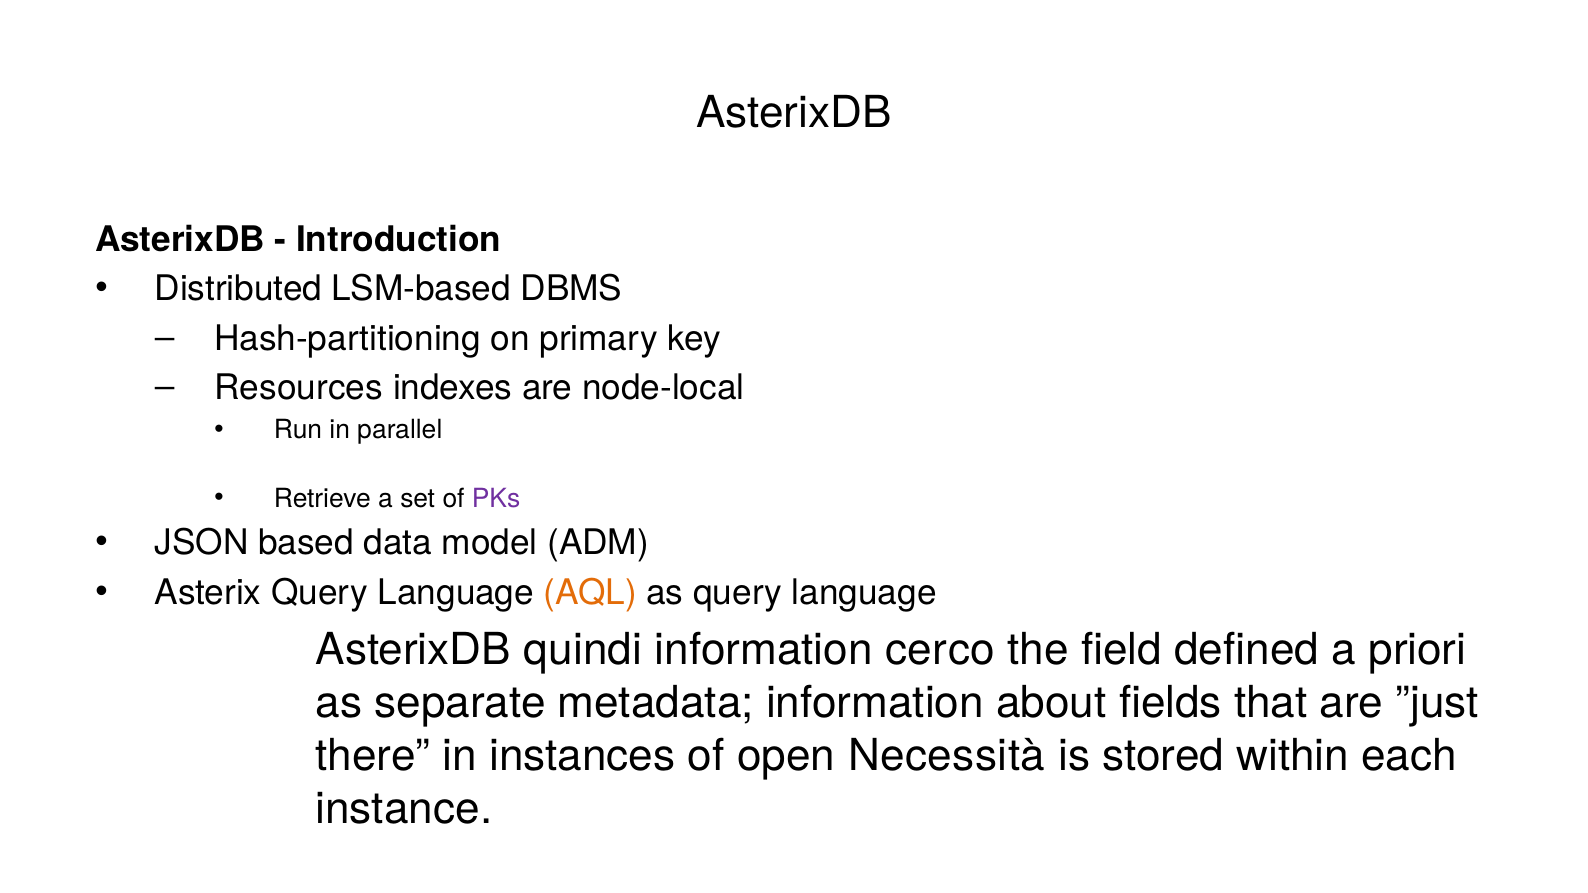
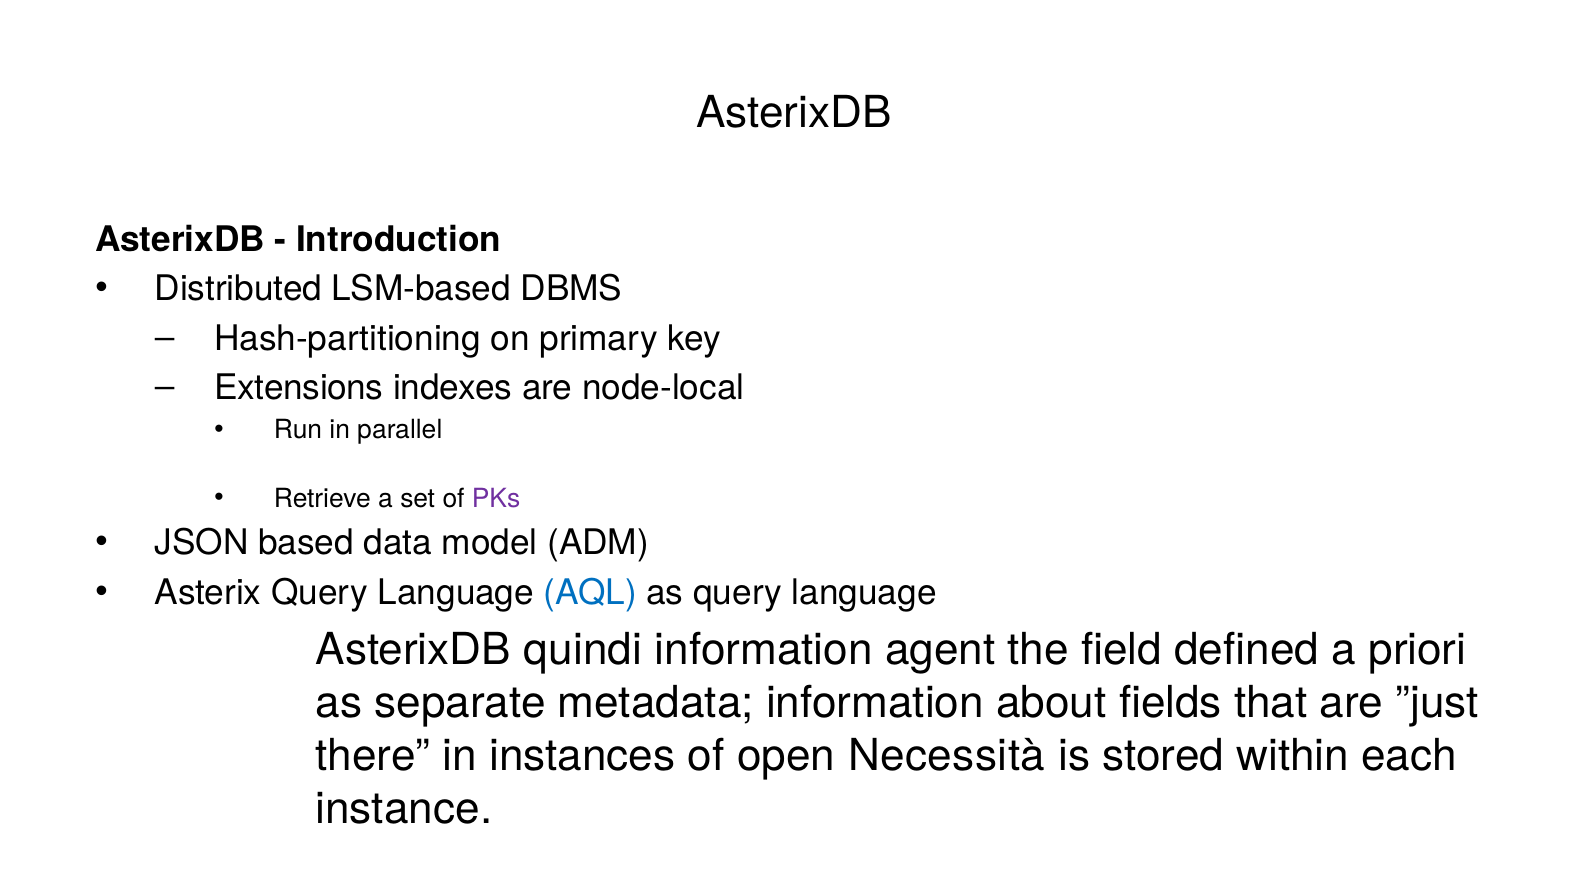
Resources: Resources -> Extensions (299, 388)
AQL colour: orange -> blue (590, 593)
cerco: cerco -> agent (940, 650)
